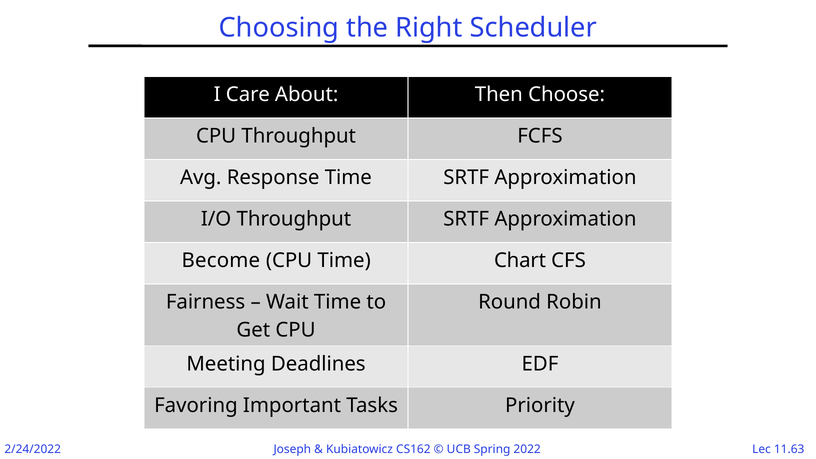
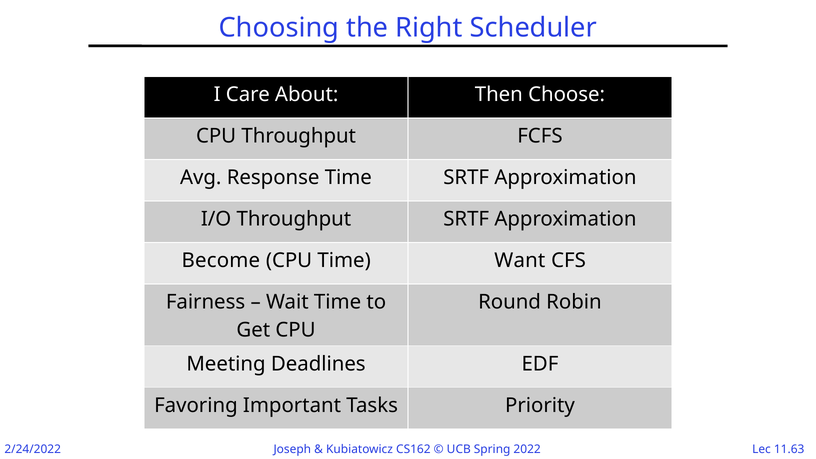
Chart: Chart -> Want (520, 261)
